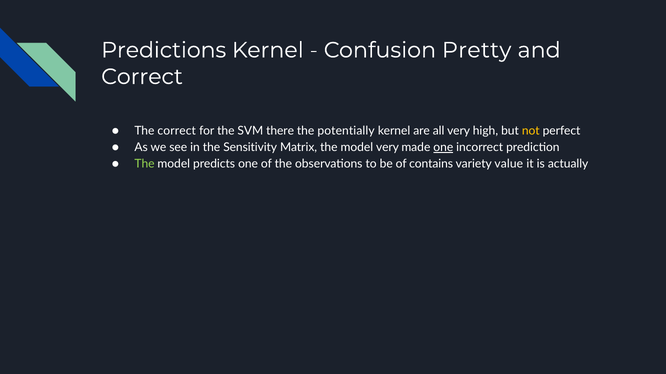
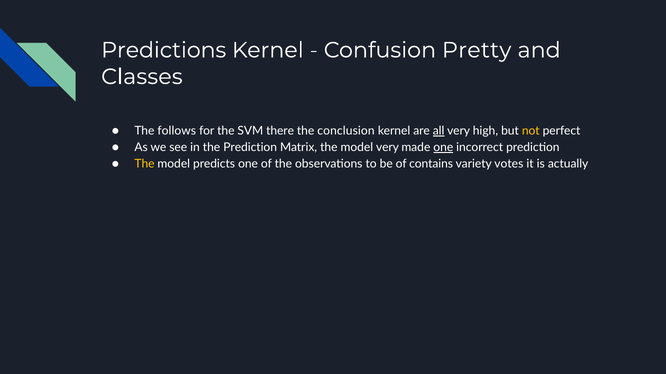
Correct: Correct -> Classes (142, 77)
The correct: correct -> follows (177, 131)
potentially: potentially -> conclusion (346, 131)
all underline: none -> present (439, 131)
the Sensitivity: Sensitivity -> Prediction (250, 148)
The colour: light green -> yellow (144, 164)
value: value -> votes (509, 164)
